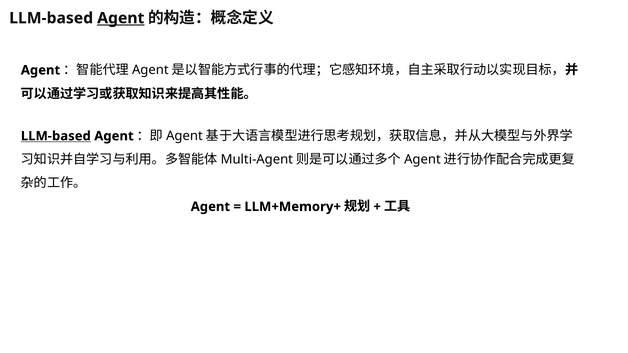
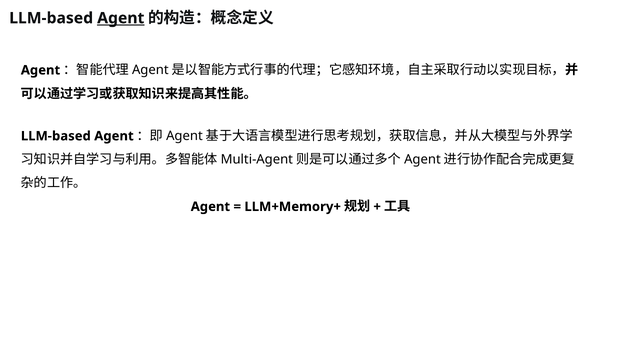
LLM-based underline: present -> none (56, 136)
